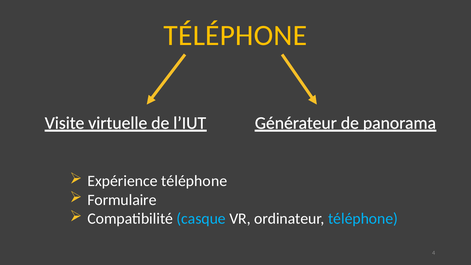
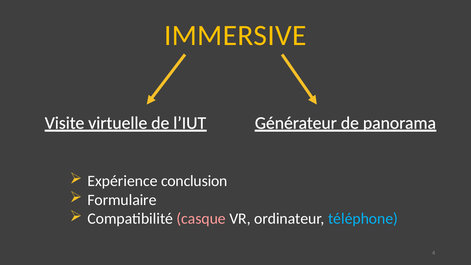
TÉLÉPHONE: TÉLÉPHONE -> IMMERSIVE (235, 36)
Expérience téléphone: téléphone -> conclusion (194, 181)
casque colour: light blue -> pink (201, 219)
